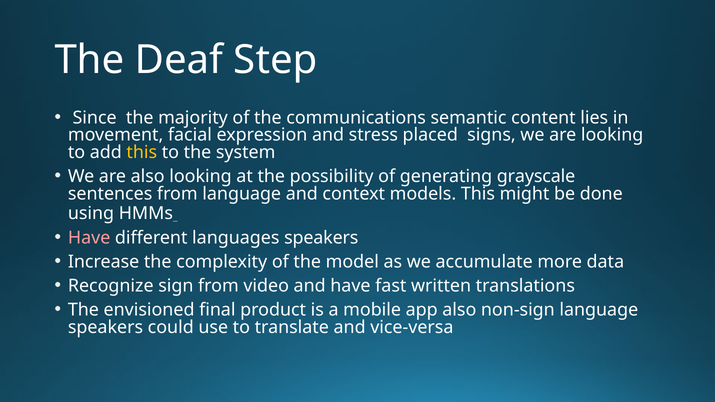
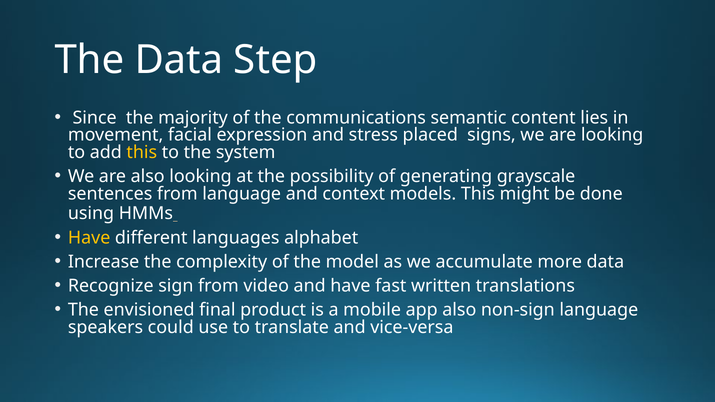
The Deaf: Deaf -> Data (179, 60)
Have colour: pink -> yellow (89, 238)
languages speakers: speakers -> alphabet (321, 238)
